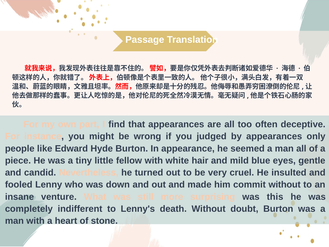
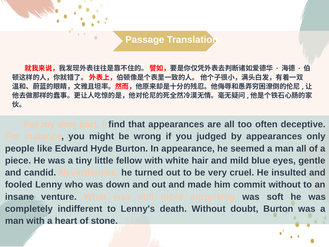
this: this -> soft (275, 197)
